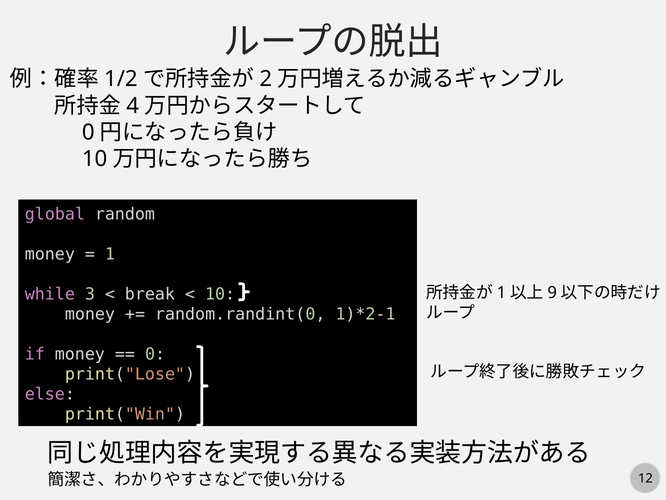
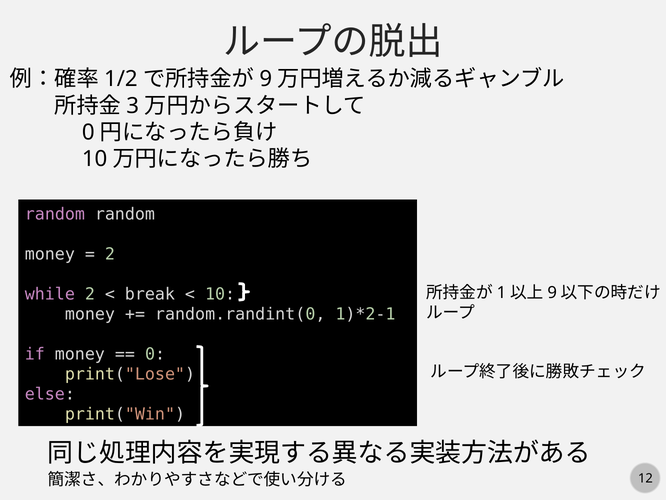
2: 2 -> 9 (266, 79)
4: 4 -> 3 (133, 106)
global: global -> random (55, 214)
1: 1 -> 2 (110, 254)
while 3: 3 -> 2 (90, 294)
